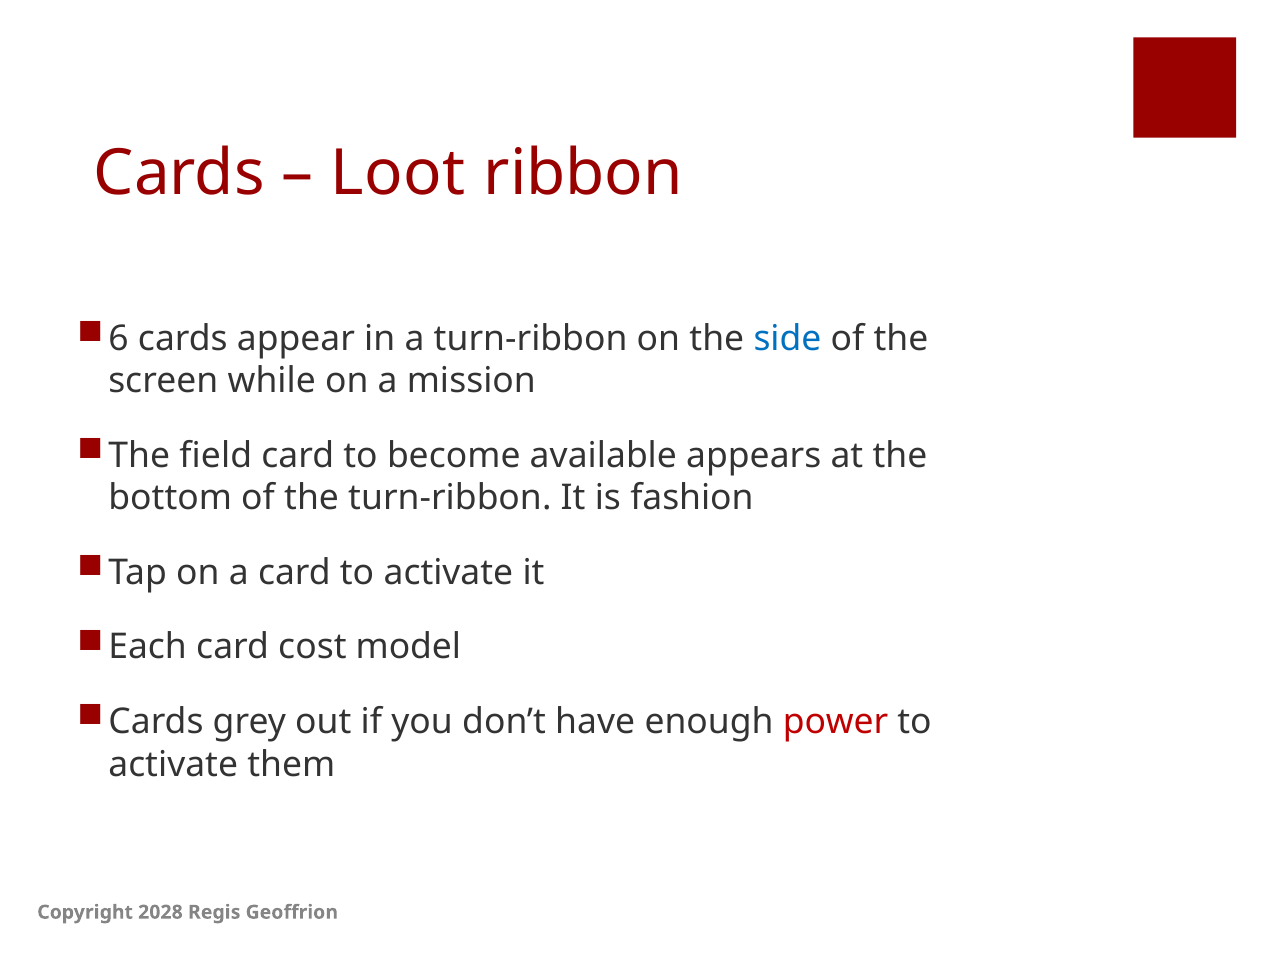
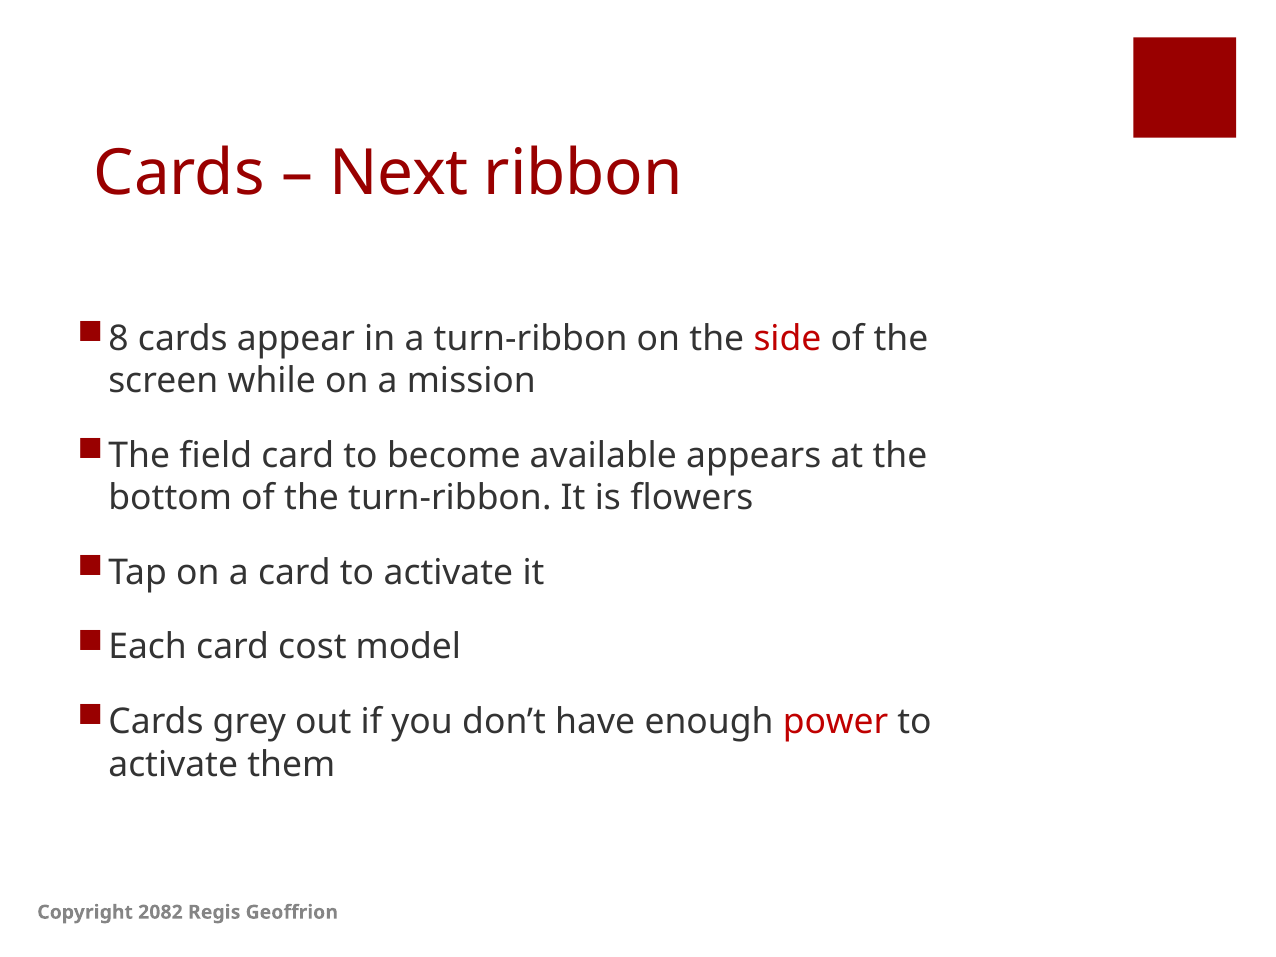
Loot: Loot -> Next (399, 174)
6: 6 -> 8 (119, 339)
side colour: blue -> red (787, 339)
fashion: fashion -> flowers (692, 498)
2028: 2028 -> 2082 (160, 912)
